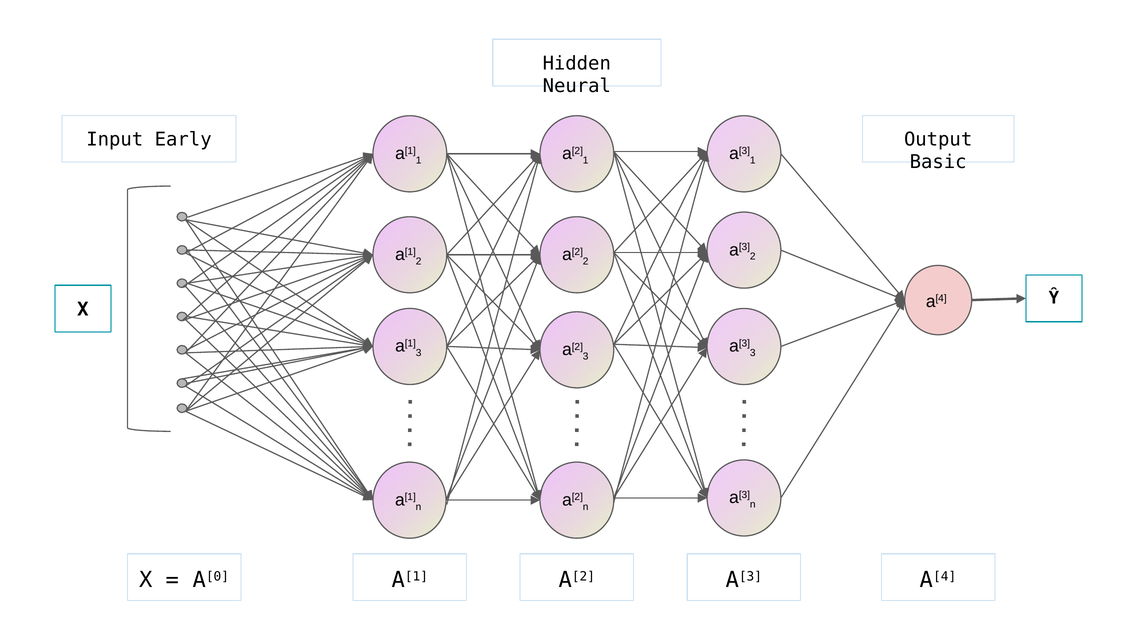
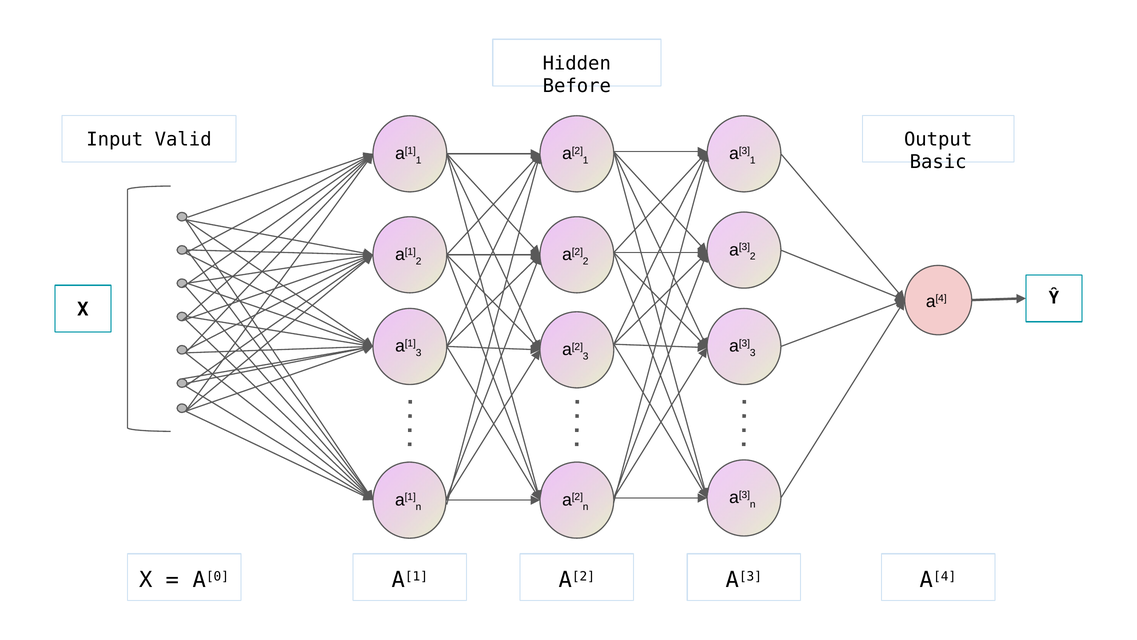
Neural: Neural -> Before (577, 86)
Early: Early -> Valid (183, 139)
